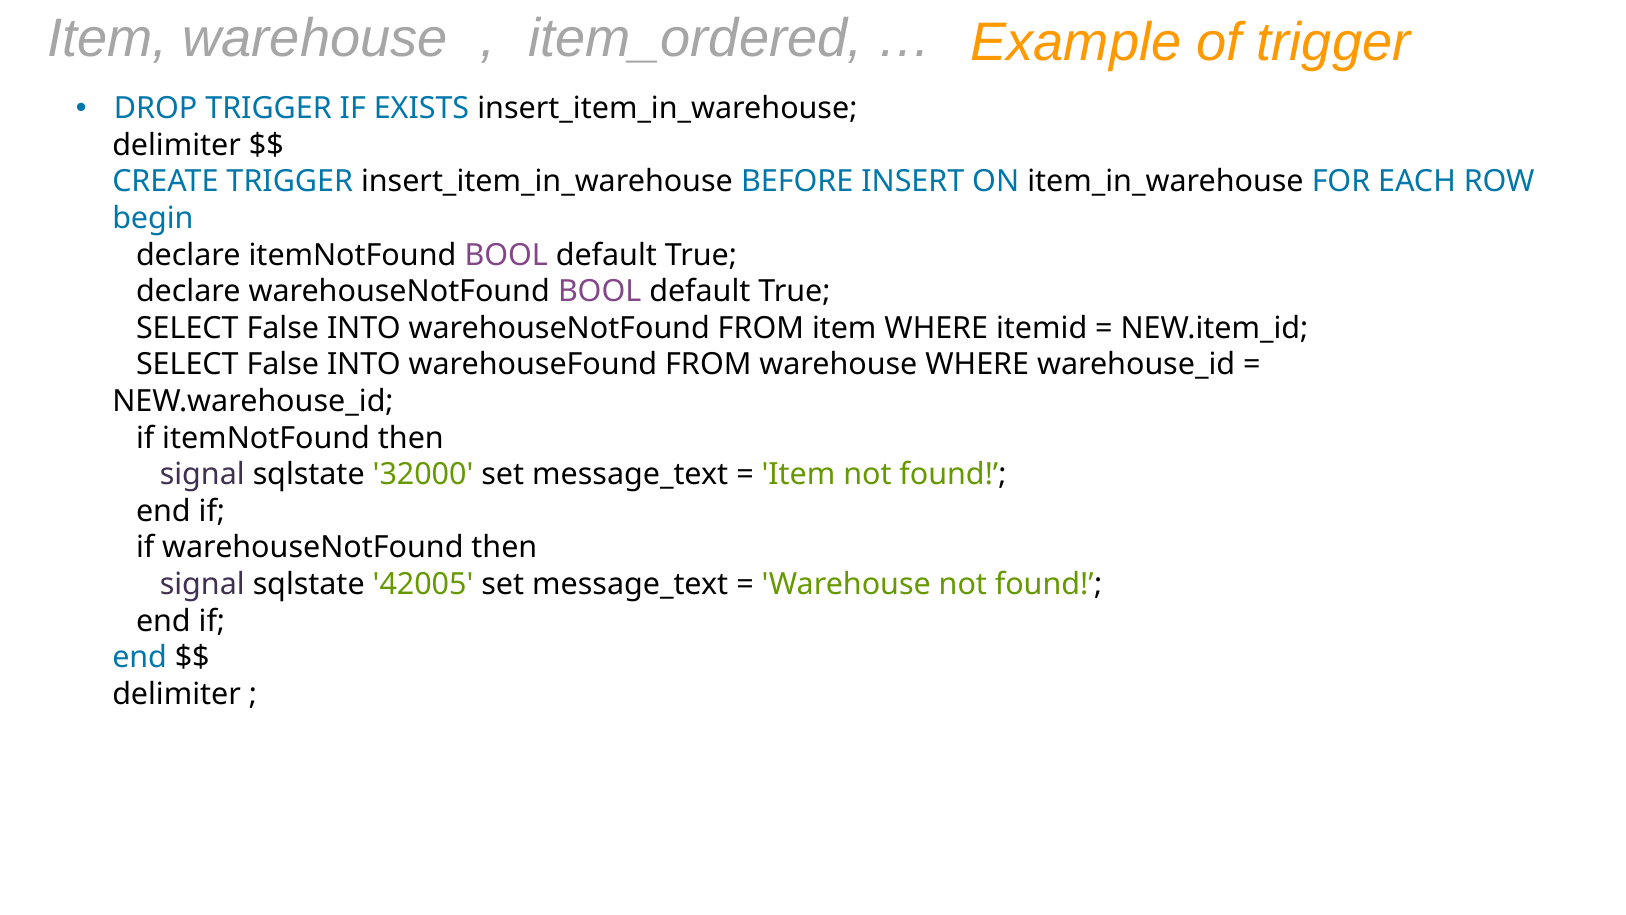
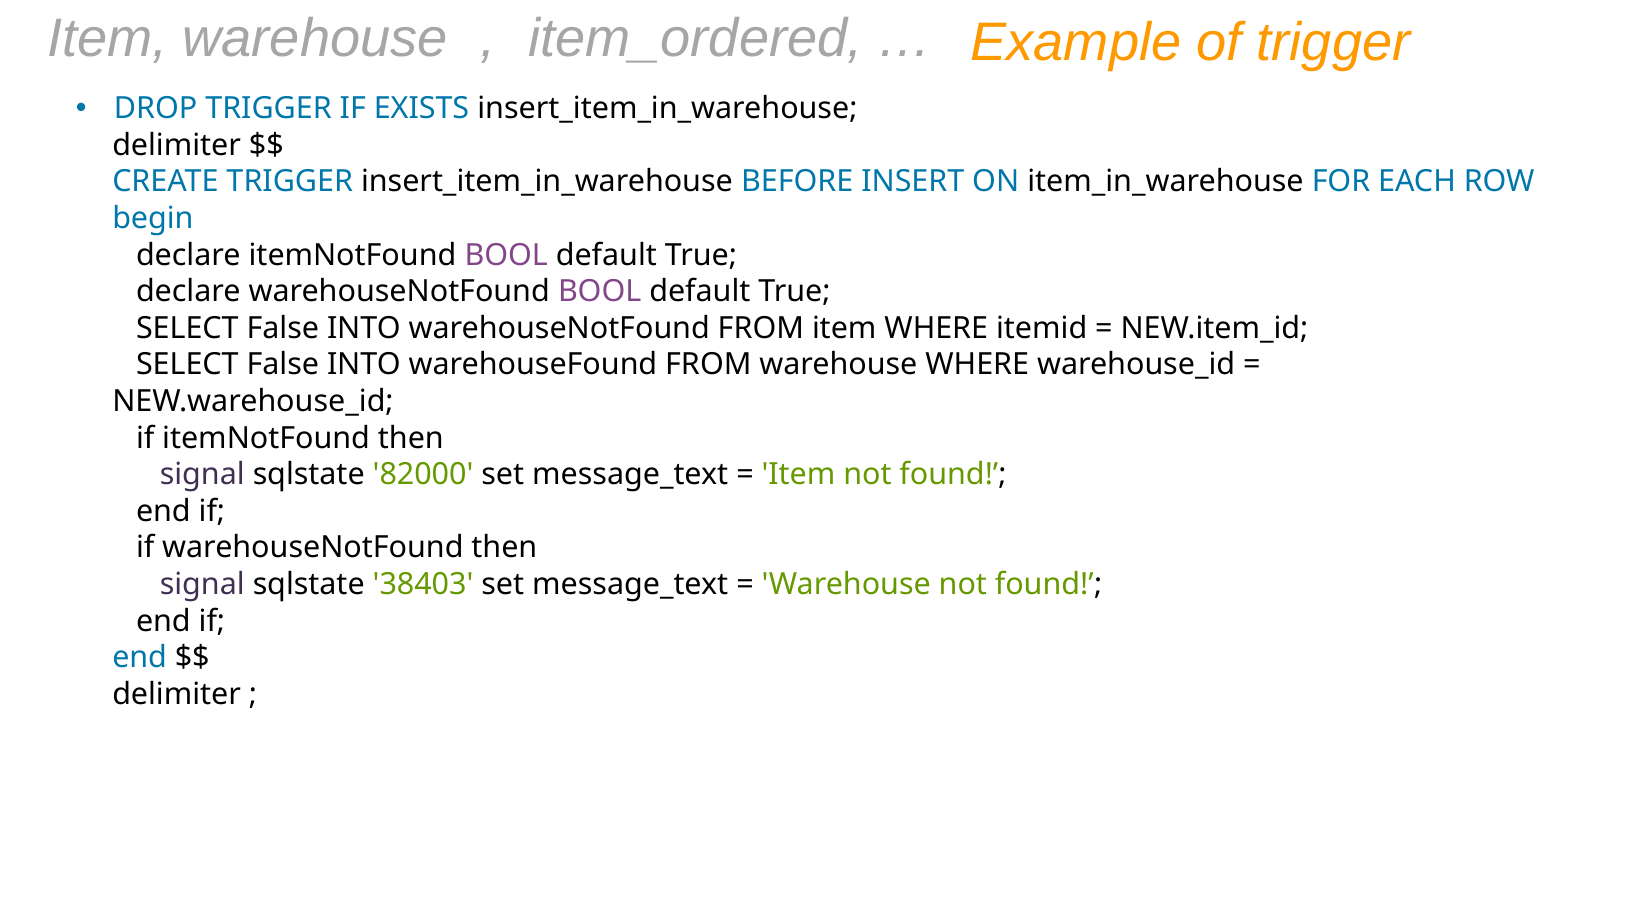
32000: 32000 -> 82000 (423, 474)
42005: 42005 -> 38403 (423, 584)
